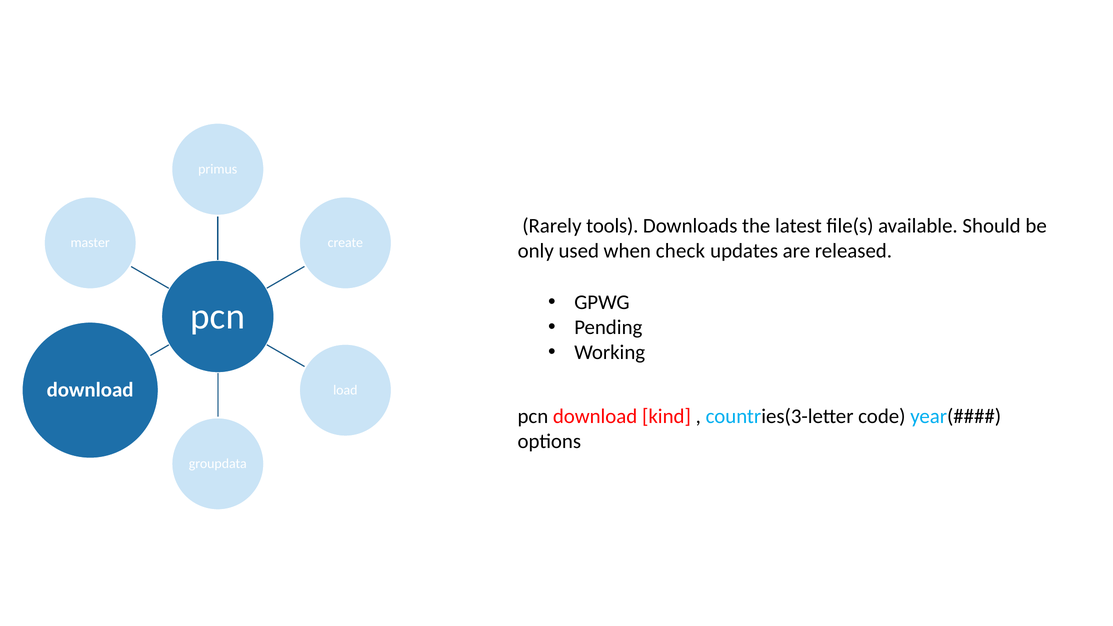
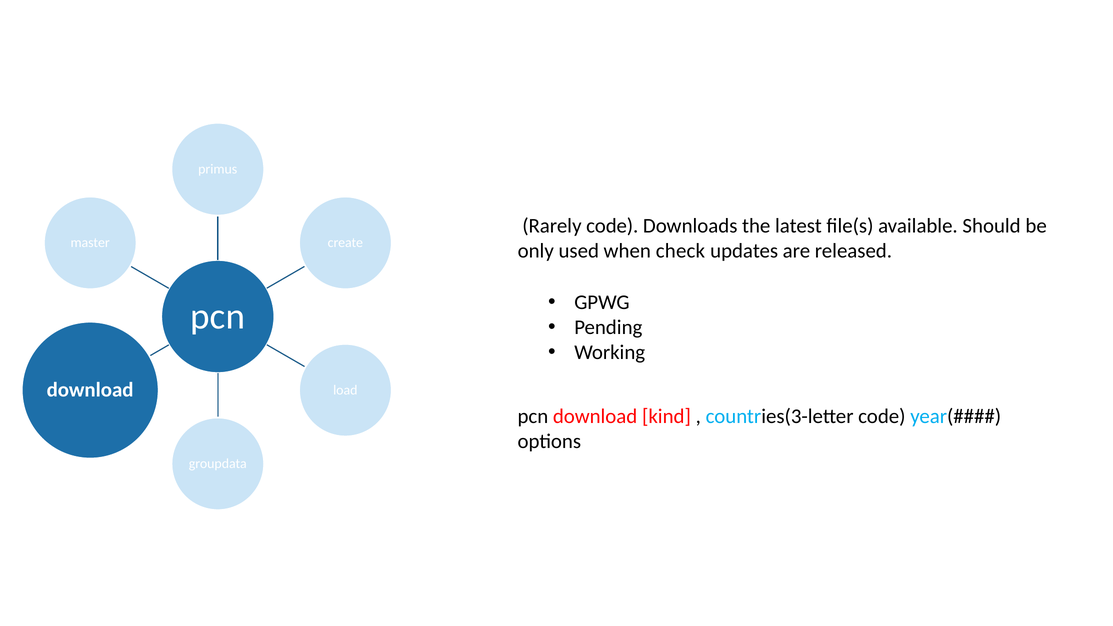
Rarely tools: tools -> code (612, 226)
